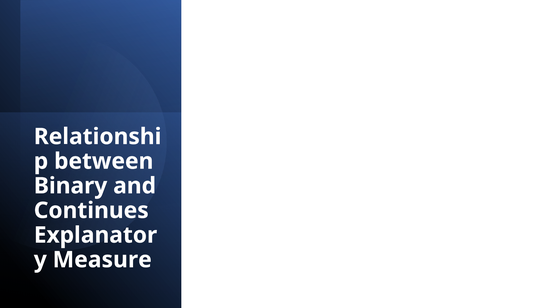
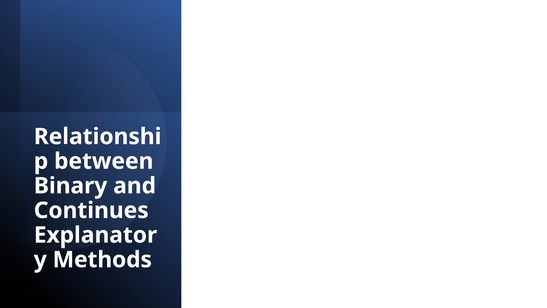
Measure: Measure -> Methods (102, 259)
